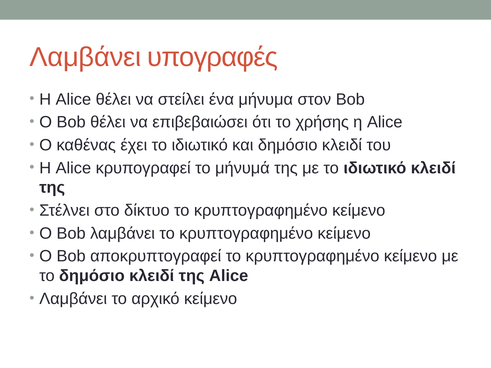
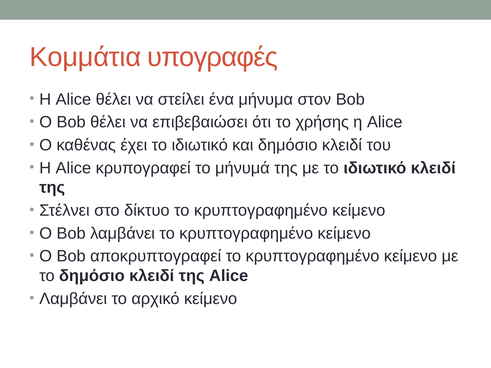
Λαμβάνει: Λαμβάνει -> Κομμάτια (85, 57)
